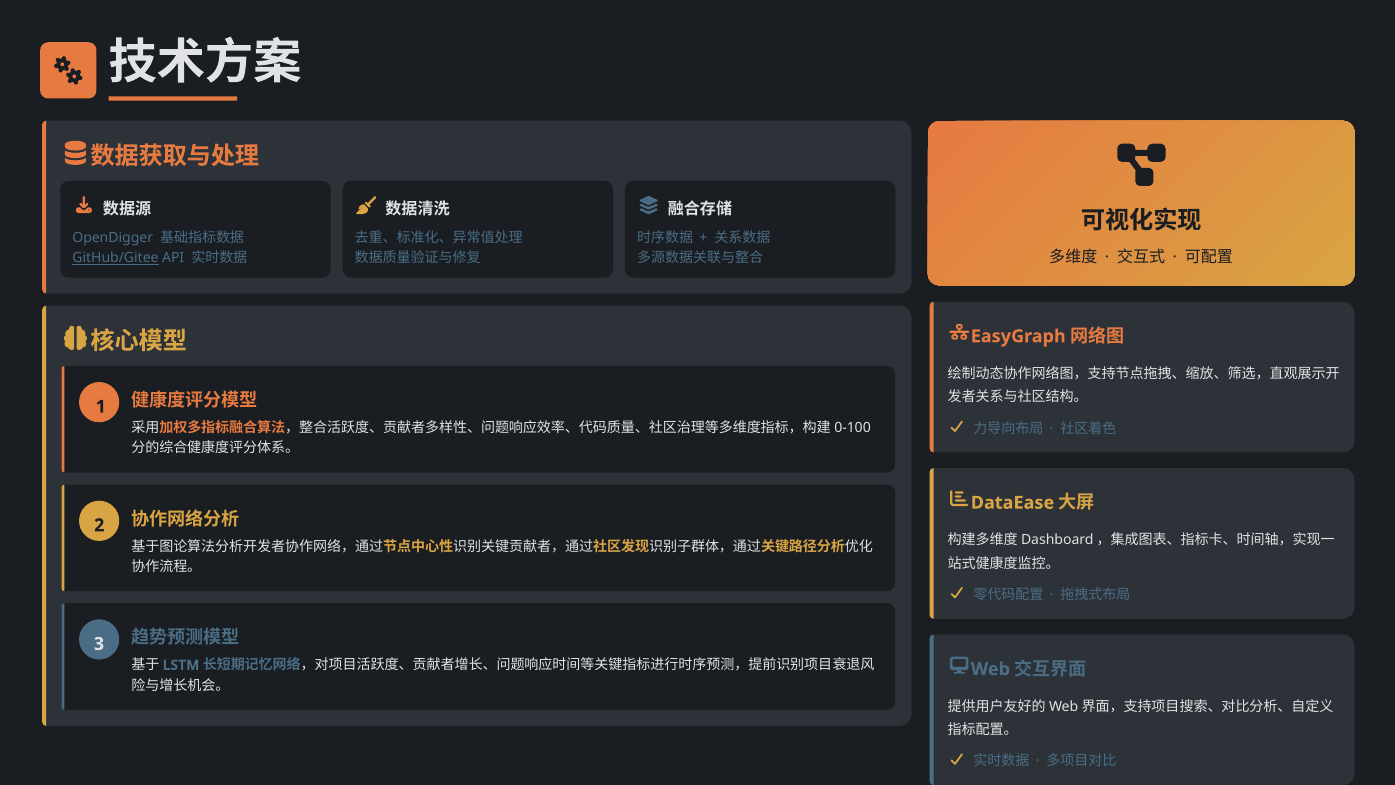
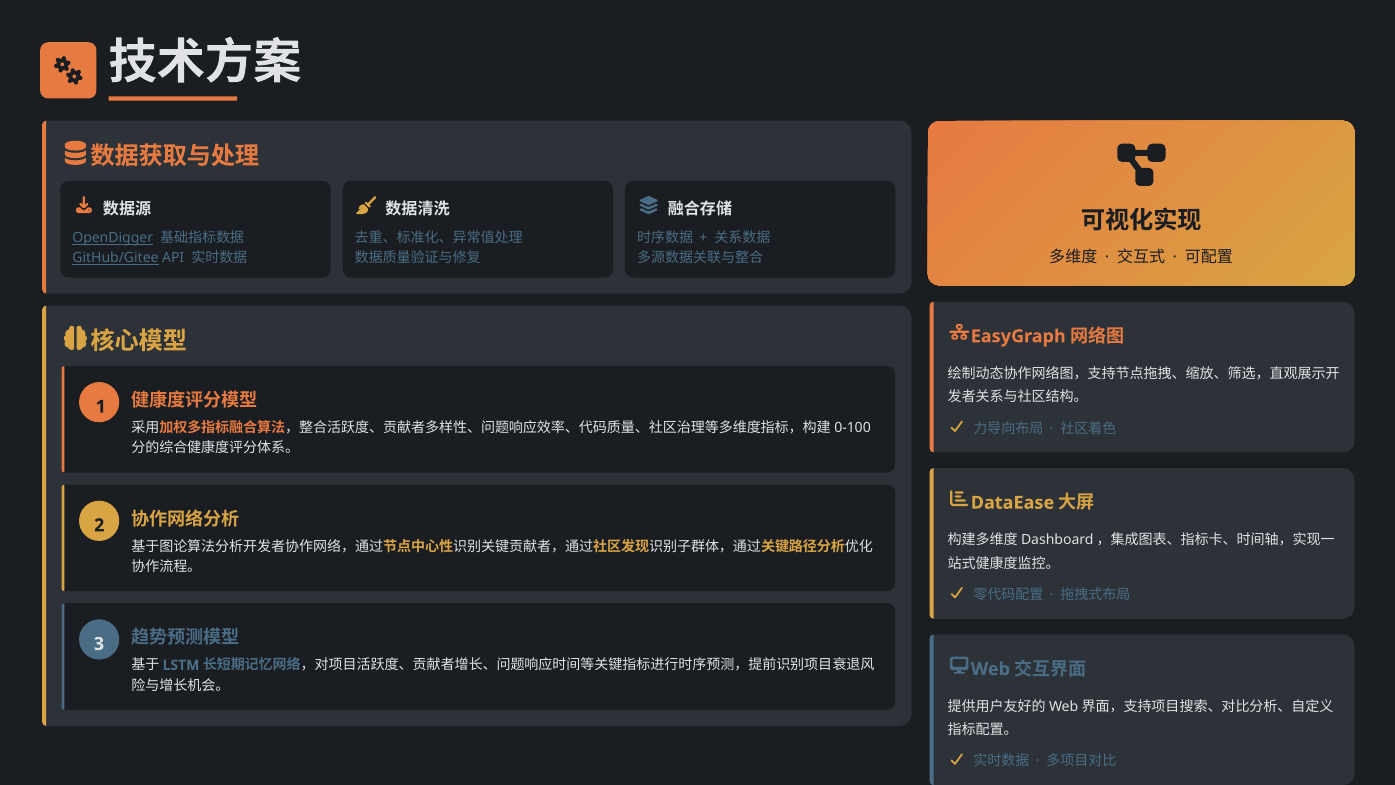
OpenDigger underline: none -> present (113, 238)
